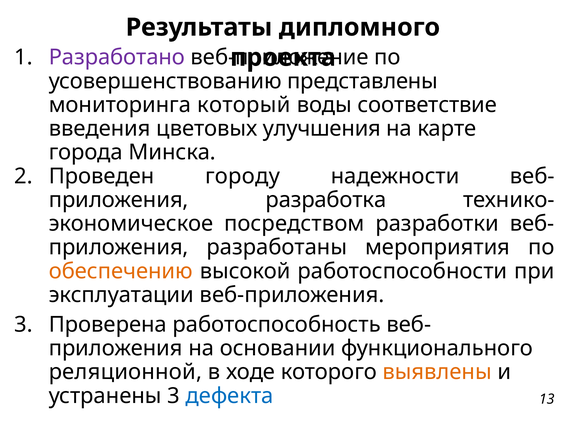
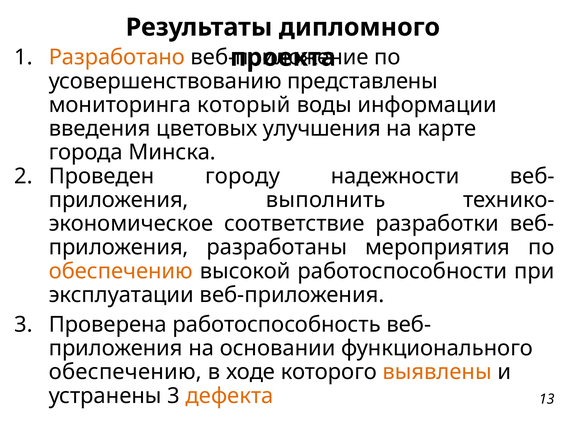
Разработано colour: purple -> orange (117, 57)
соответствие: соответствие -> информации (427, 105)
разработка: разработка -> выполнить (326, 200)
посредством: посредством -> соответствие (294, 224)
реляционной: реляционной -> обеспечению (125, 372)
дефекта colour: blue -> orange (230, 396)
